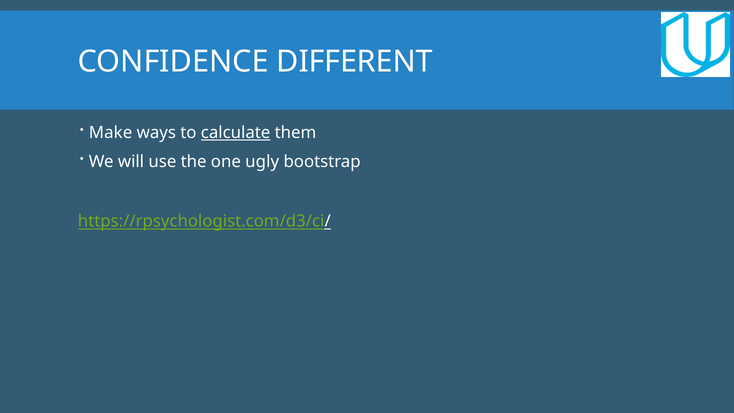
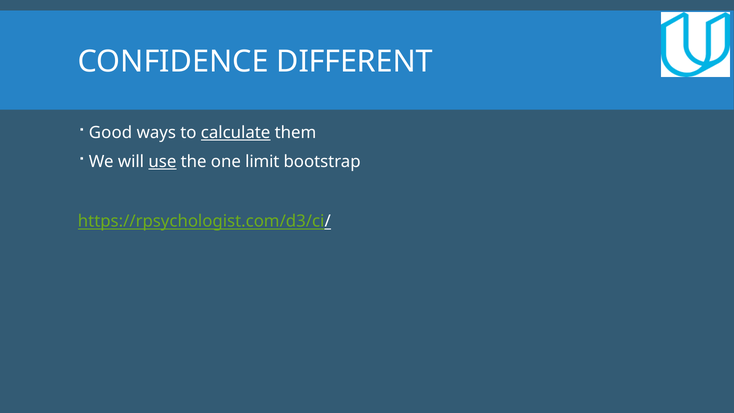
Make: Make -> Good (111, 133)
use underline: none -> present (162, 162)
ugly: ugly -> limit (262, 162)
